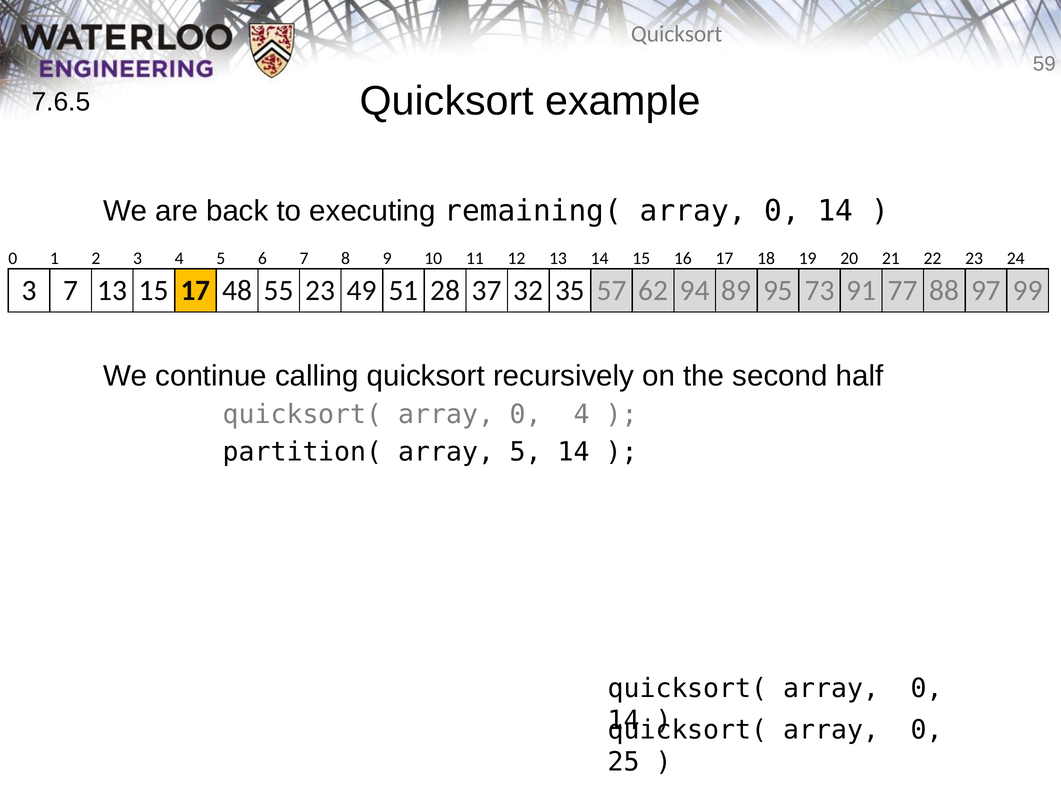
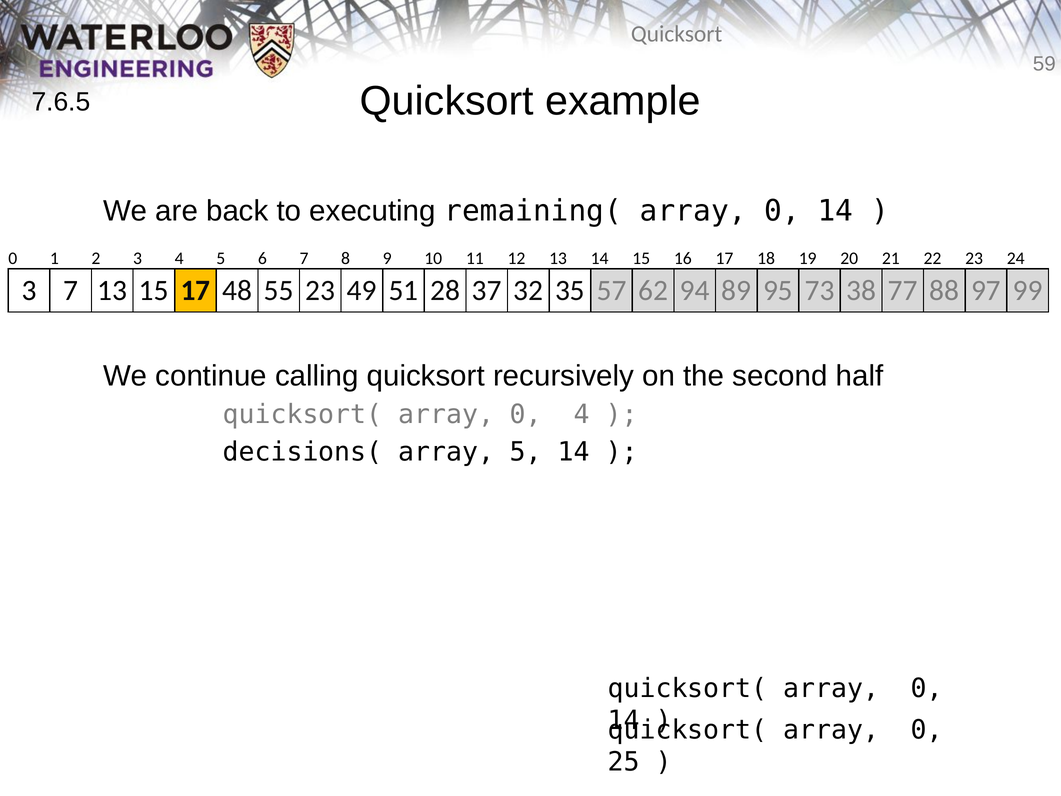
91: 91 -> 38 (861, 291)
partition(: partition( -> decisions( (303, 452)
